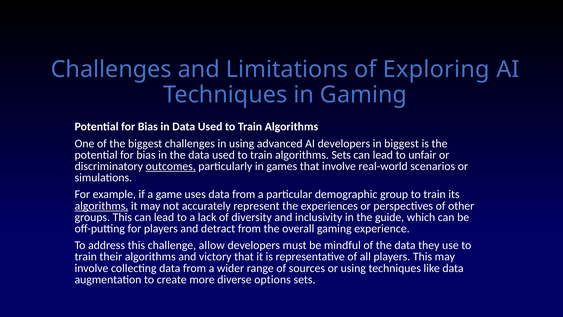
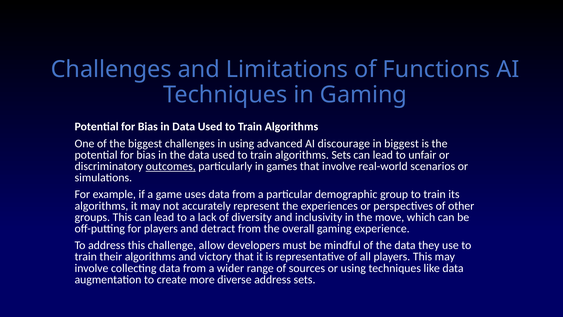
Exploring: Exploring -> Functions (436, 69)
AI developers: developers -> discourage (344, 143)
algorithms underline: present -> none (101, 206)
guide: guide -> move (390, 217)
diverse options: options -> address (273, 279)
